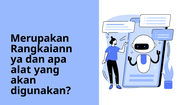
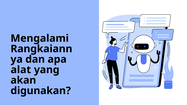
Merupakan: Merupakan -> Mengalami (40, 38)
